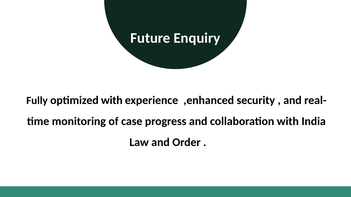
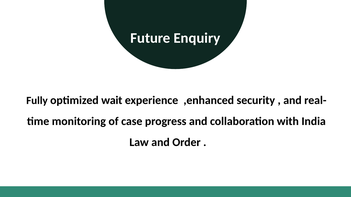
optimized with: with -> wait (112, 101)
